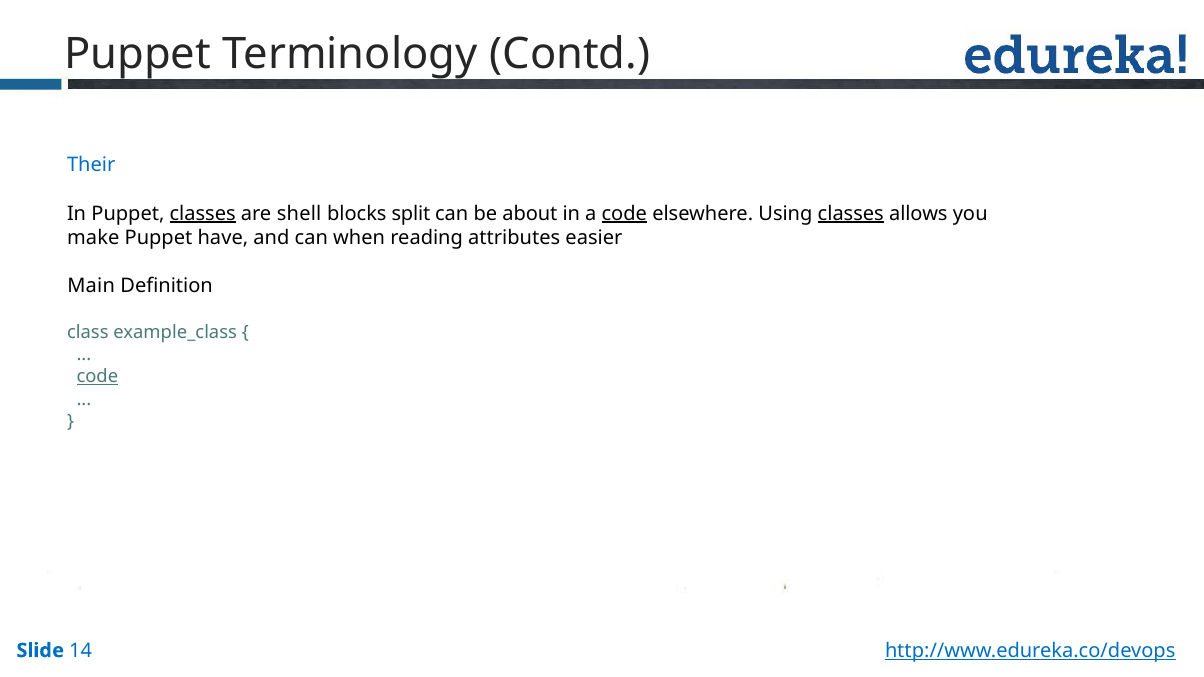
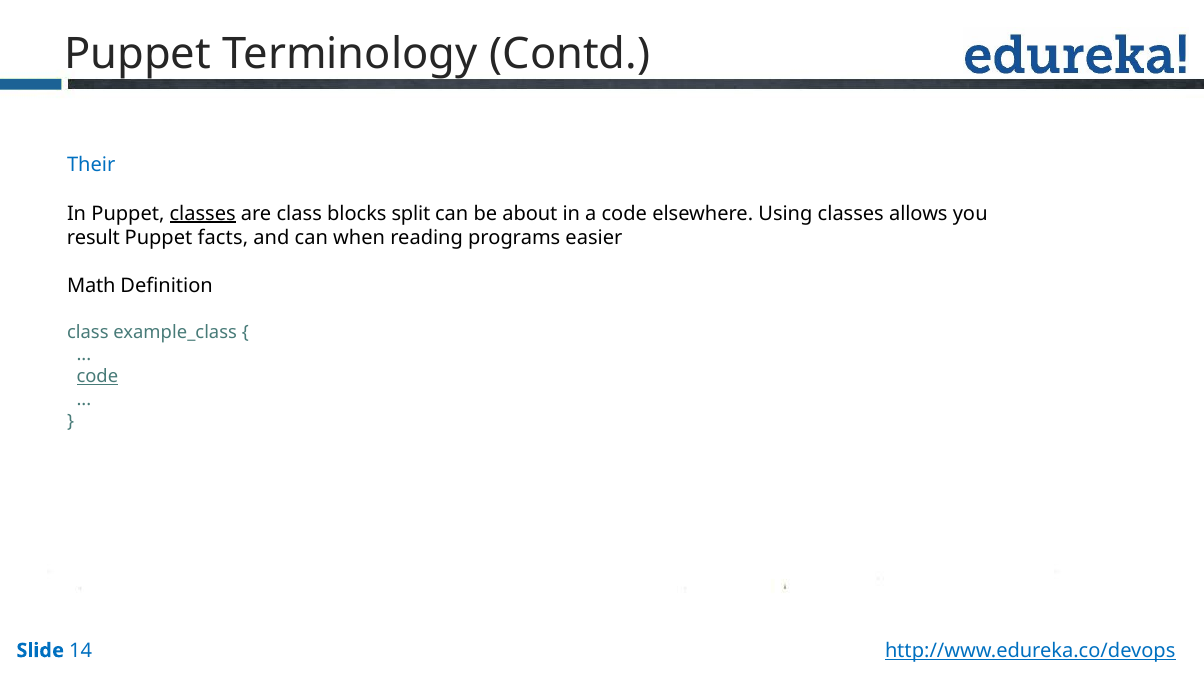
are shell: shell -> class (299, 214)
code underline: present -> none (624, 214)
classes underline: present -> none (851, 214)
make: make -> result (93, 238)
have: have -> facts (223, 238)
attributes: attributes -> programs (514, 238)
Main: Main -> Math (91, 286)
